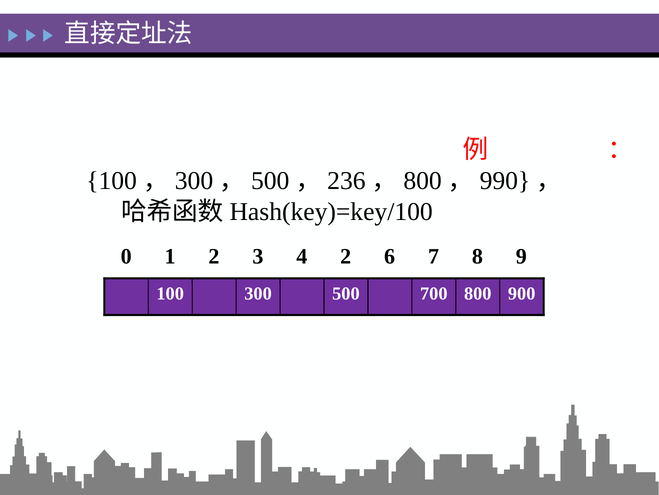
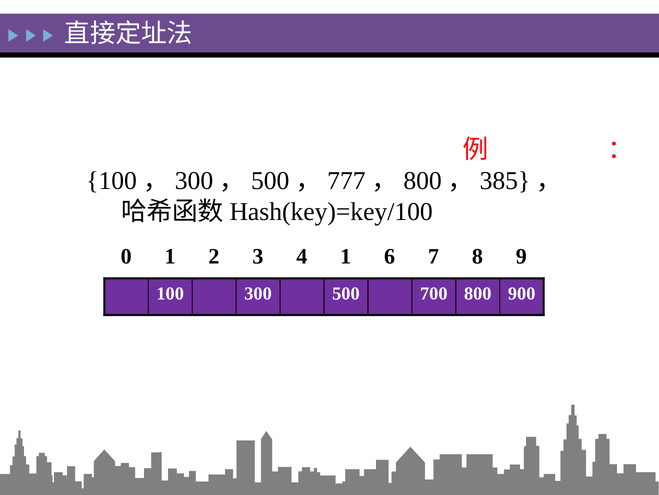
236: 236 -> 777 (346, 180)
990: 990 -> 385 (505, 180)
4 2: 2 -> 1 (346, 256)
